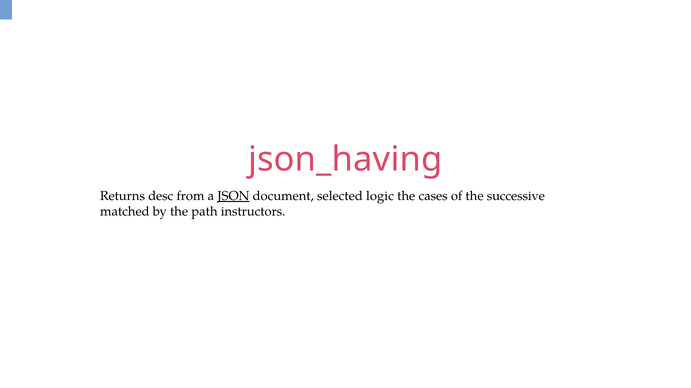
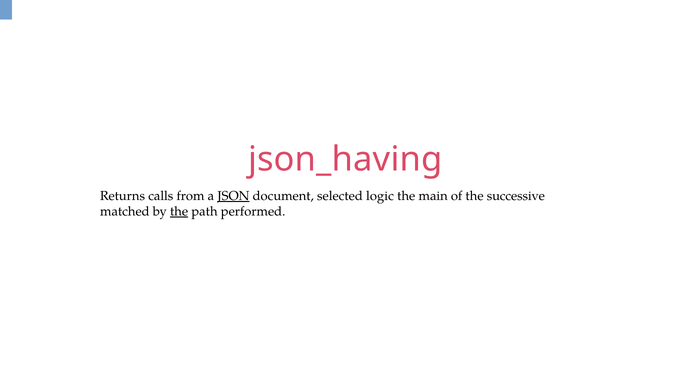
desc: desc -> calls (161, 196)
cases: cases -> main (433, 196)
the underline: none -> present (179, 212)
instructors: instructors -> performed (253, 212)
